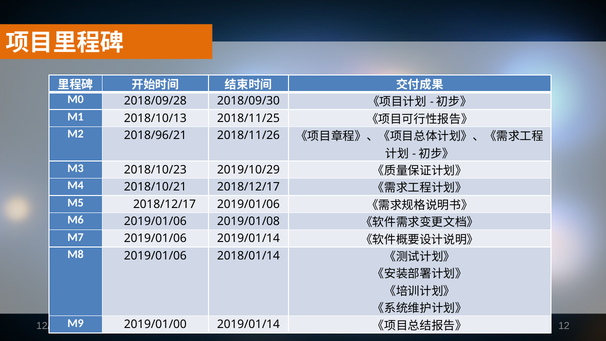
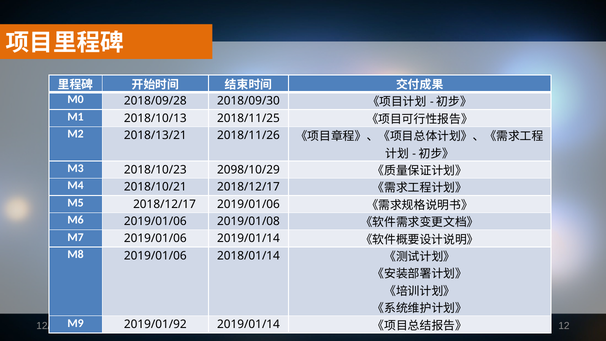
2018/96/21: 2018/96/21 -> 2018/13/21 (155, 135)
2019/10/29: 2019/10/29 -> 2098/10/29 (248, 170)
2019/01/00: 2019/01/00 -> 2019/01/92 (155, 324)
